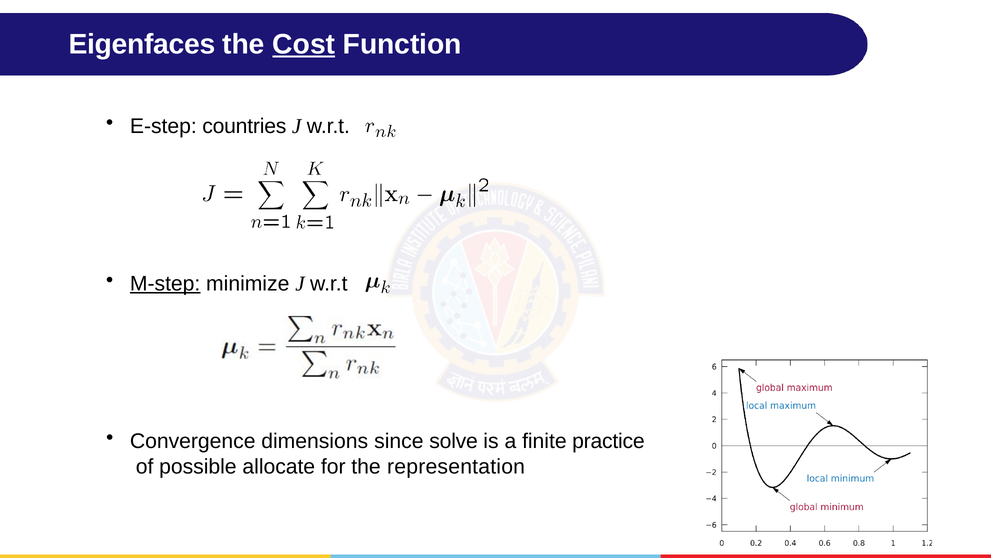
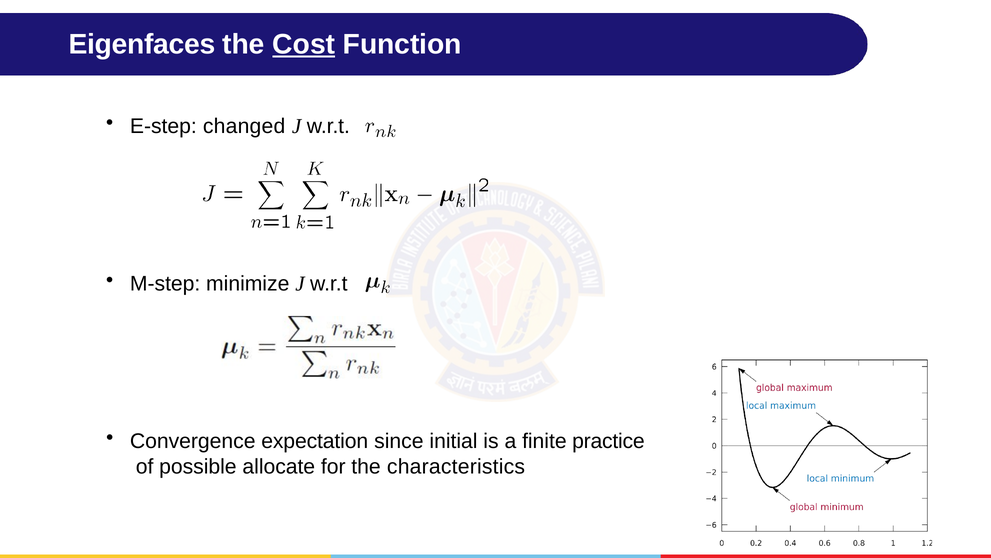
countries: countries -> changed (244, 126)
M-step underline: present -> none (165, 283)
dimensions: dimensions -> expectation (315, 441)
solve: solve -> initial (454, 441)
representation: representation -> characteristics (456, 466)
